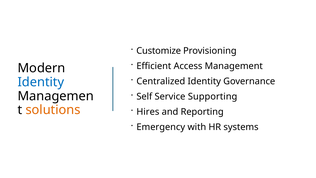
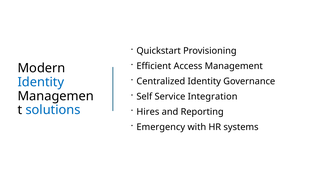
Customize: Customize -> Quickstart (159, 51)
Supporting: Supporting -> Integration (213, 96)
solutions colour: orange -> blue (53, 110)
